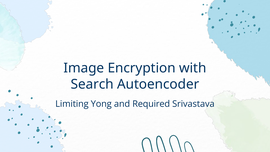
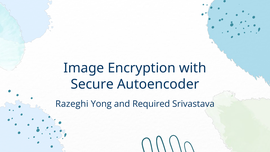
Search: Search -> Secure (92, 84)
Limiting: Limiting -> Razeghi (72, 104)
